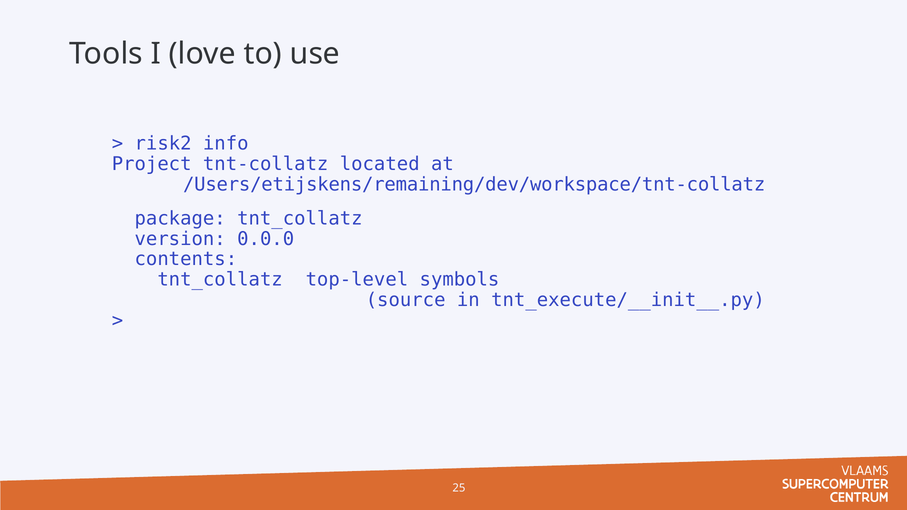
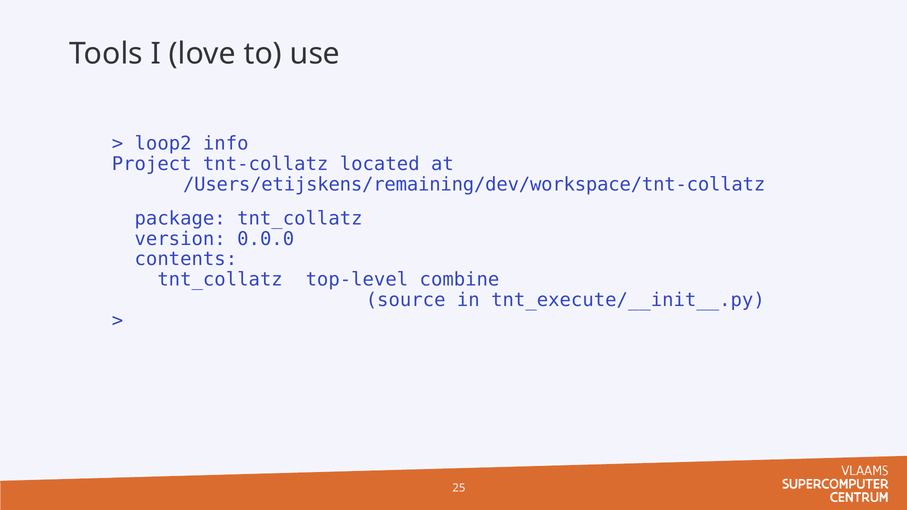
risk2: risk2 -> loop2 (163, 144)
symbols: symbols -> combine (459, 280)
